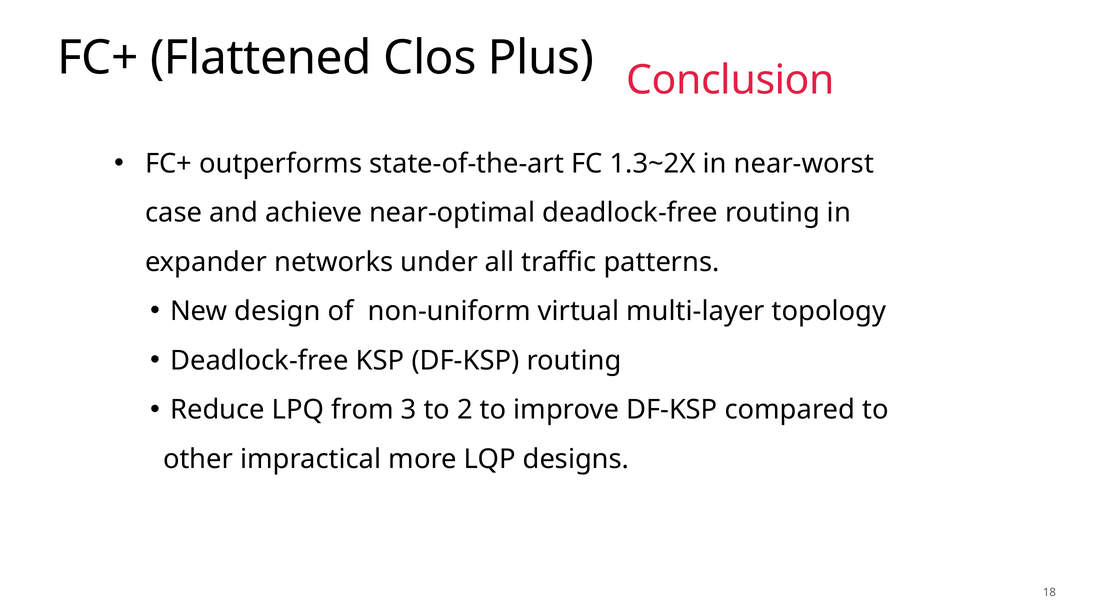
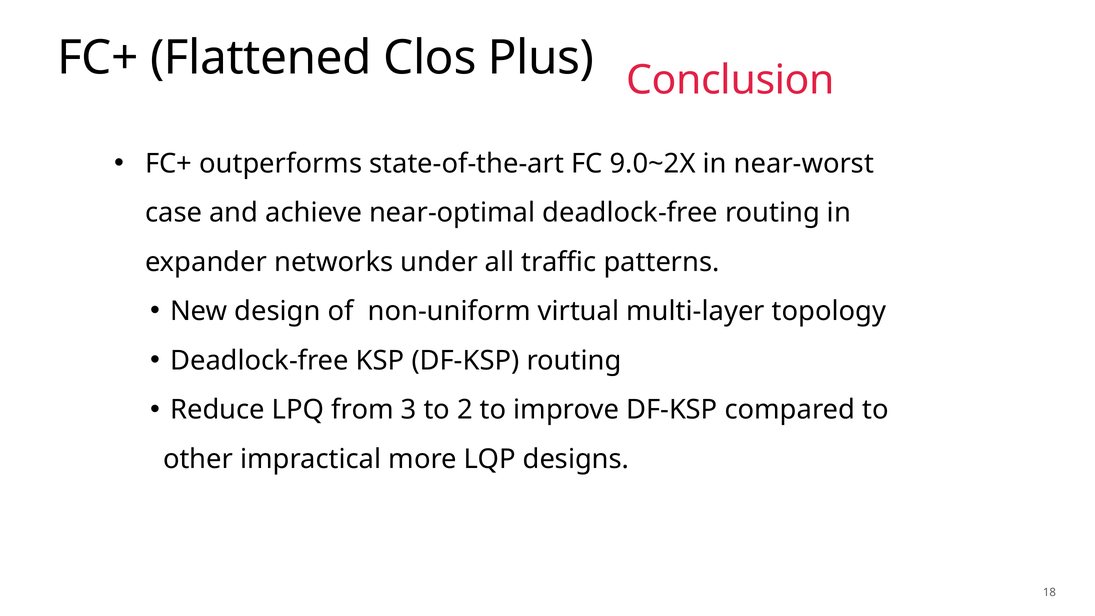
1.3~2X: 1.3~2X -> 9.0~2X (653, 164)
